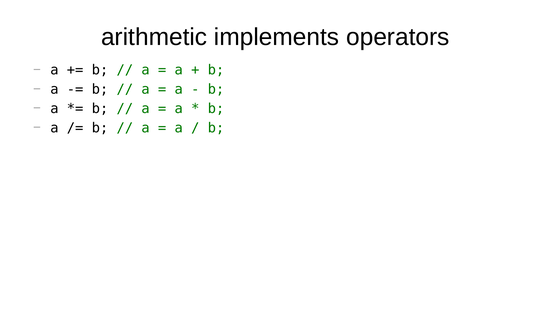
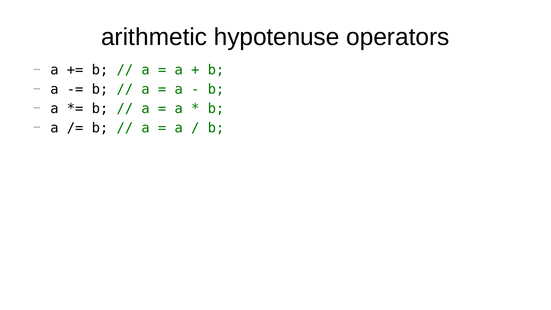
implements: implements -> hypotenuse (277, 37)
